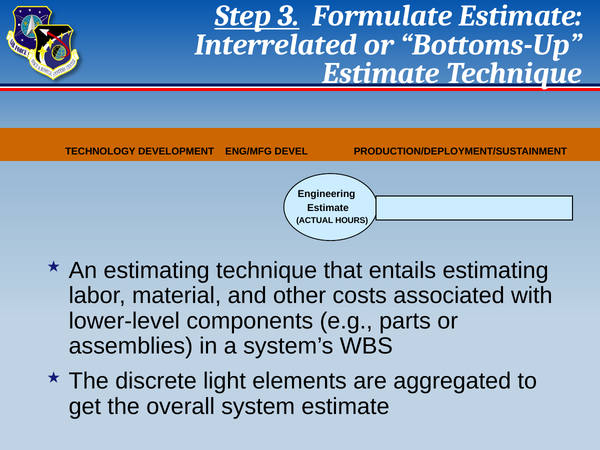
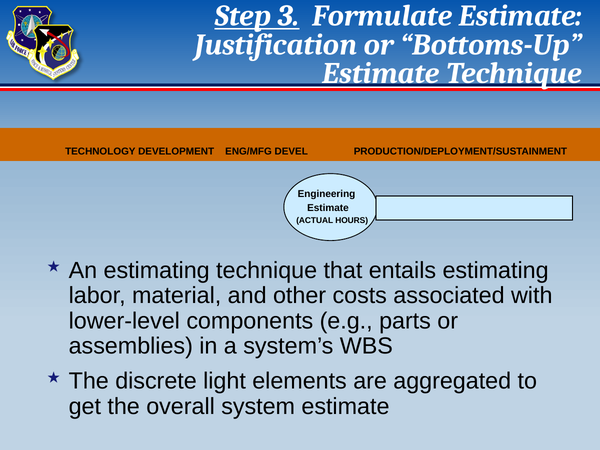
Interrelated: Interrelated -> Justification (276, 45)
